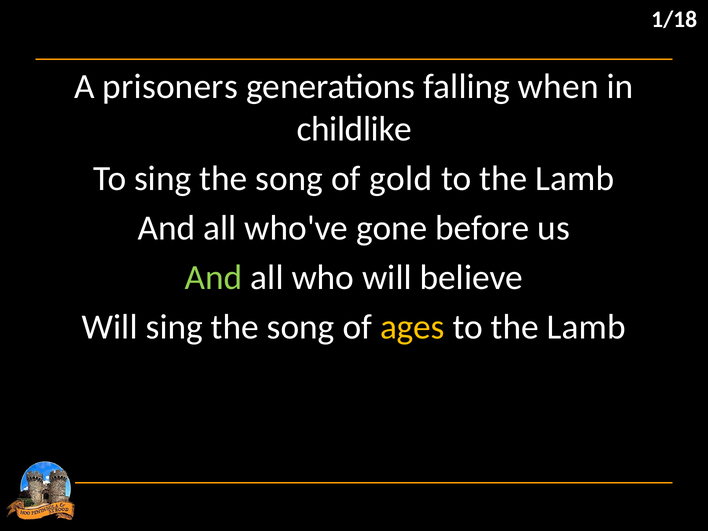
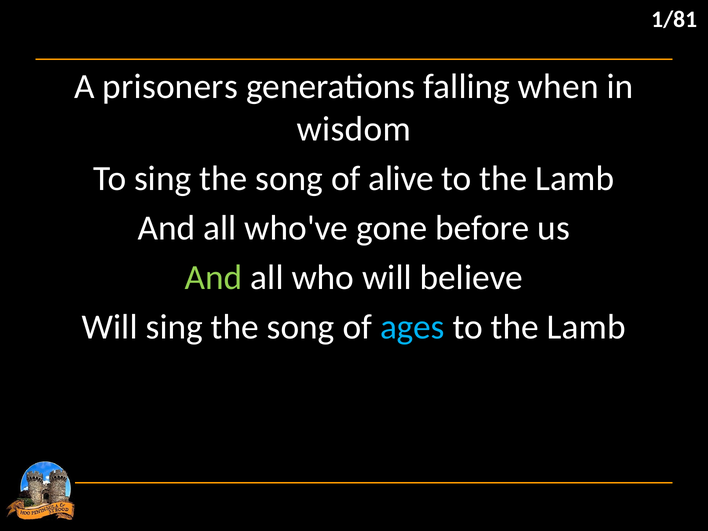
1/18: 1/18 -> 1/81 (674, 19)
childlike: childlike -> wisdom (354, 129)
gold: gold -> alive (401, 179)
ages colour: yellow -> light blue (412, 327)
